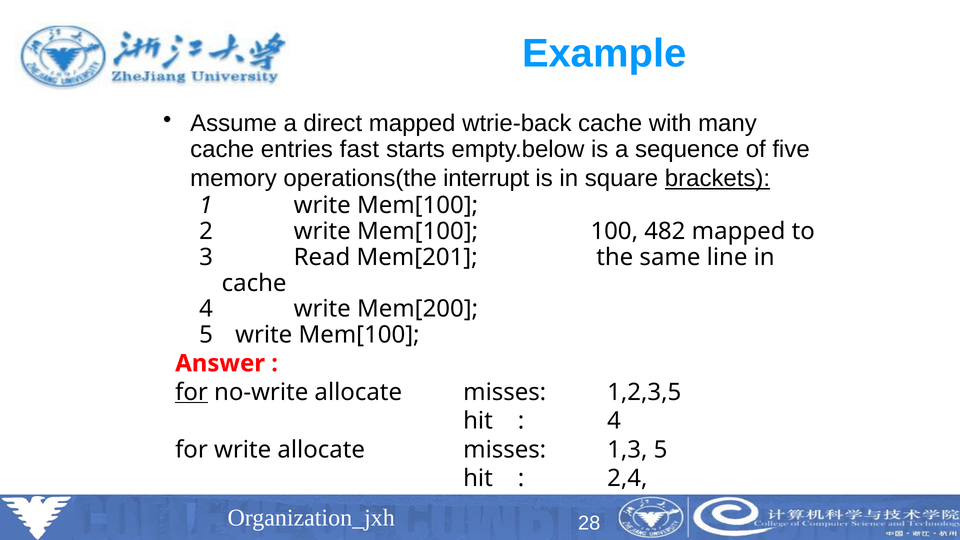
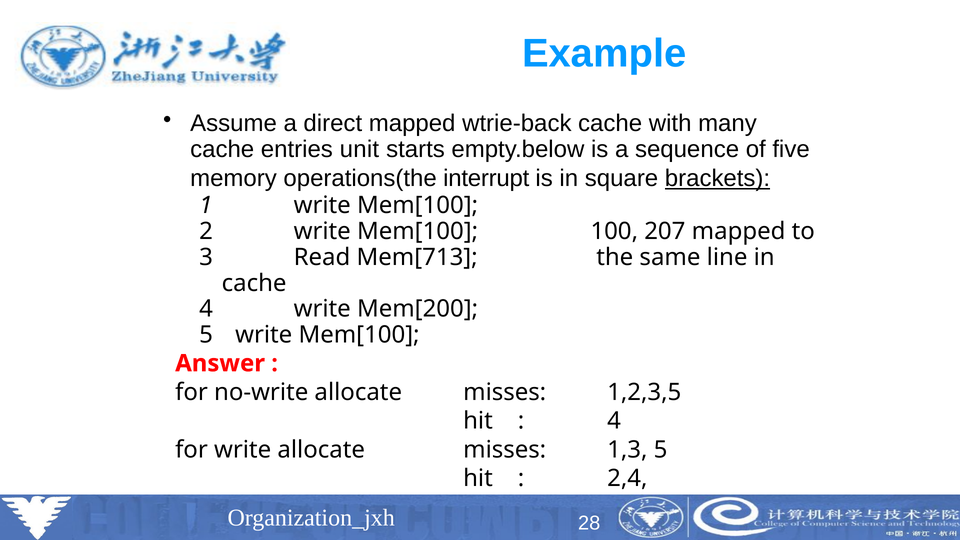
fast: fast -> unit (359, 149)
482: 482 -> 207 (665, 231)
Mem[201: Mem[201 -> Mem[713 (417, 257)
for underline: present -> none (192, 392)
